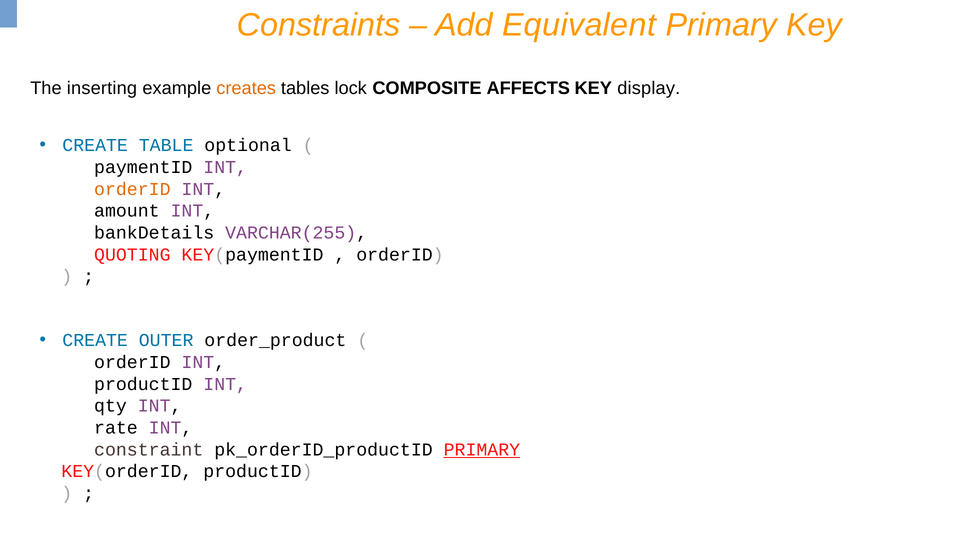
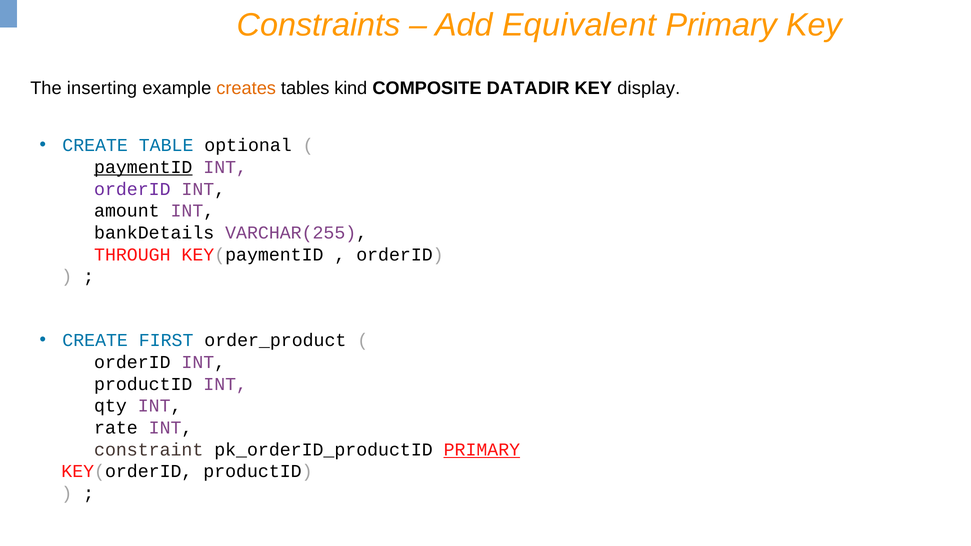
lock: lock -> kind (351, 88)
AFFECTS: AFFECTS -> DATADIR (528, 88)
paymentID underline: none -> present (143, 167)
orderID colour: orange -> purple (132, 189)
QUOTING: QUOTING -> THROUGH (132, 255)
OUTER: OUTER -> FIRST (166, 340)
